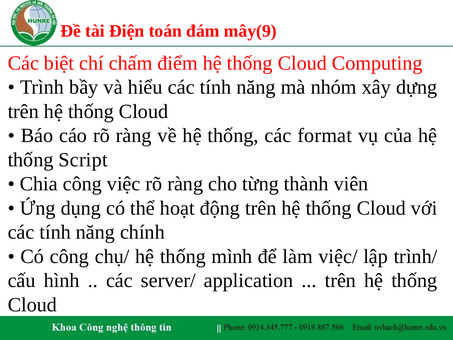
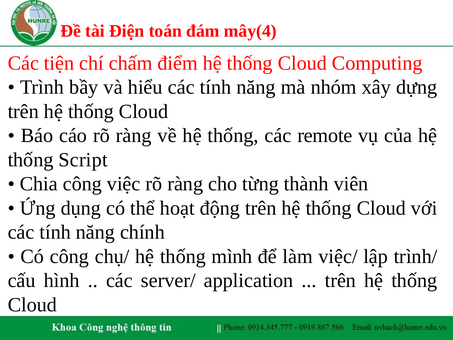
mây(9: mây(9 -> mây(4 (250, 31)
biệt: biệt -> tiện (59, 63)
format: format -> remote (325, 135)
